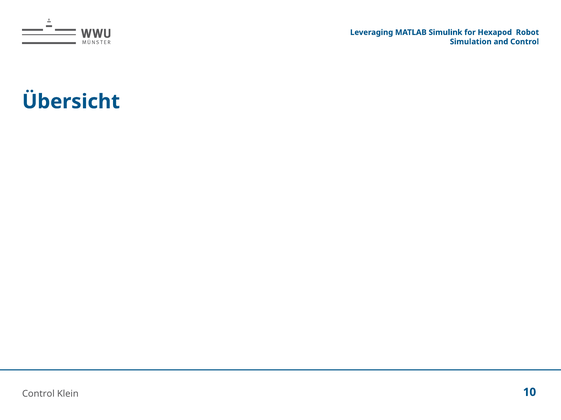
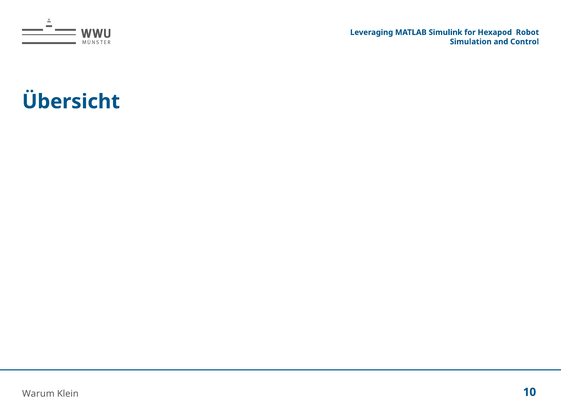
Control: Control -> Warum (38, 394)
